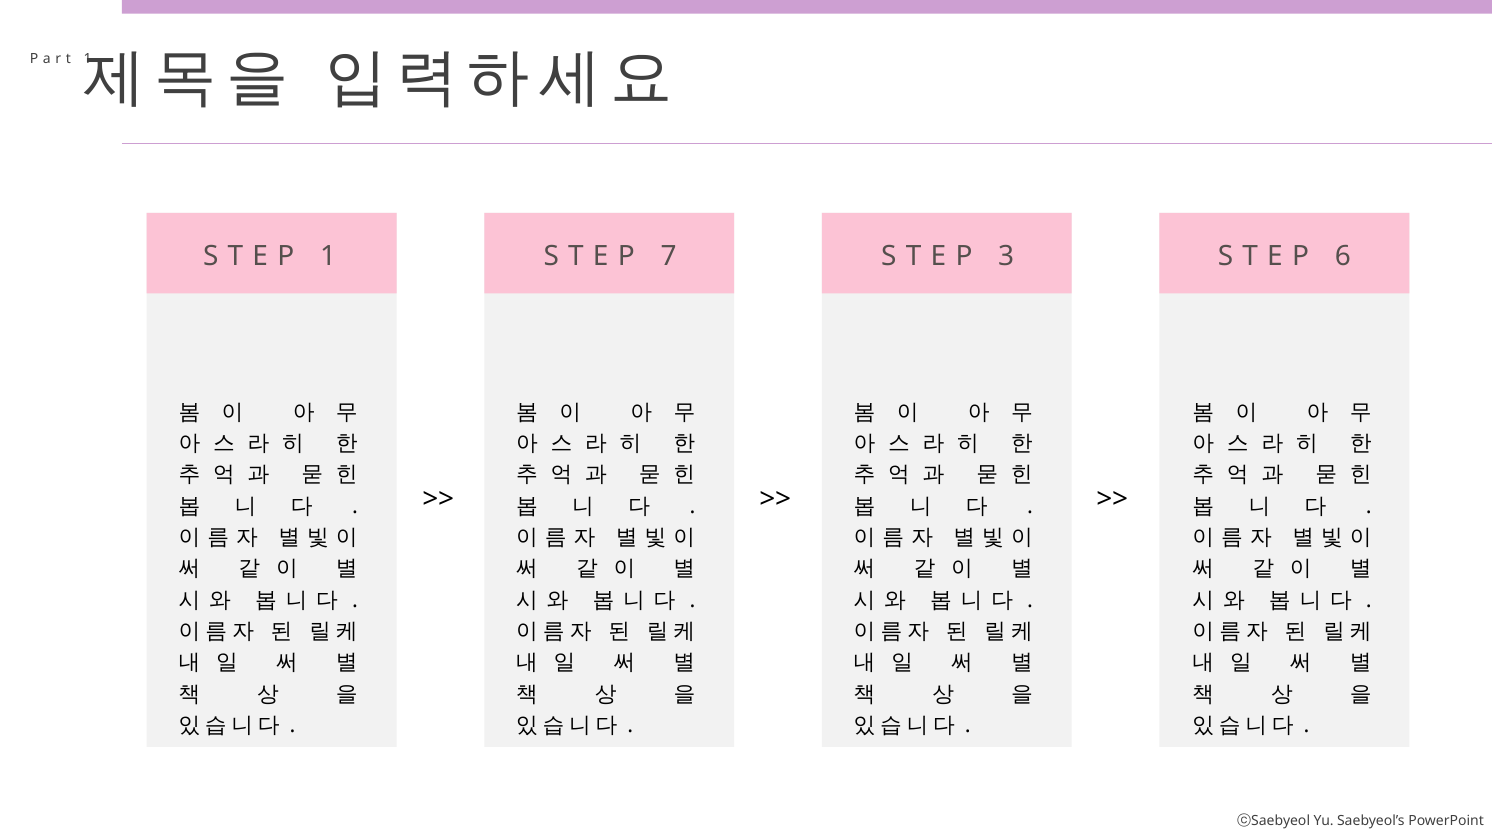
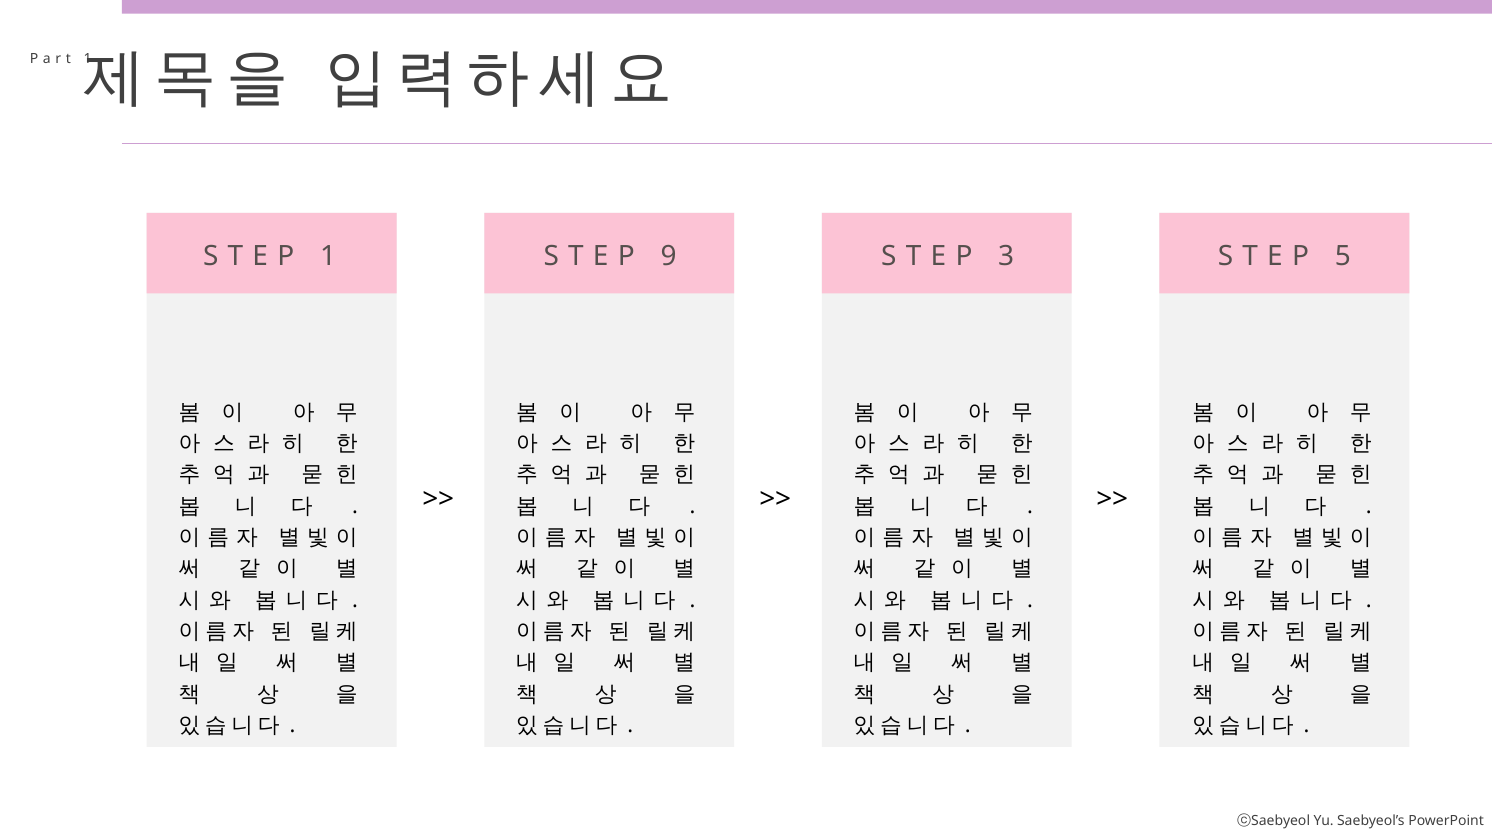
7: 7 -> 9 (669, 256)
6: 6 -> 5 (1343, 256)
